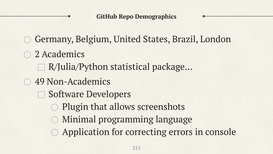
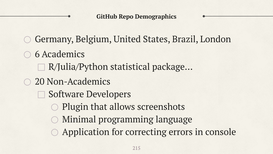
2: 2 -> 6 (37, 54)
49: 49 -> 20 (40, 81)
